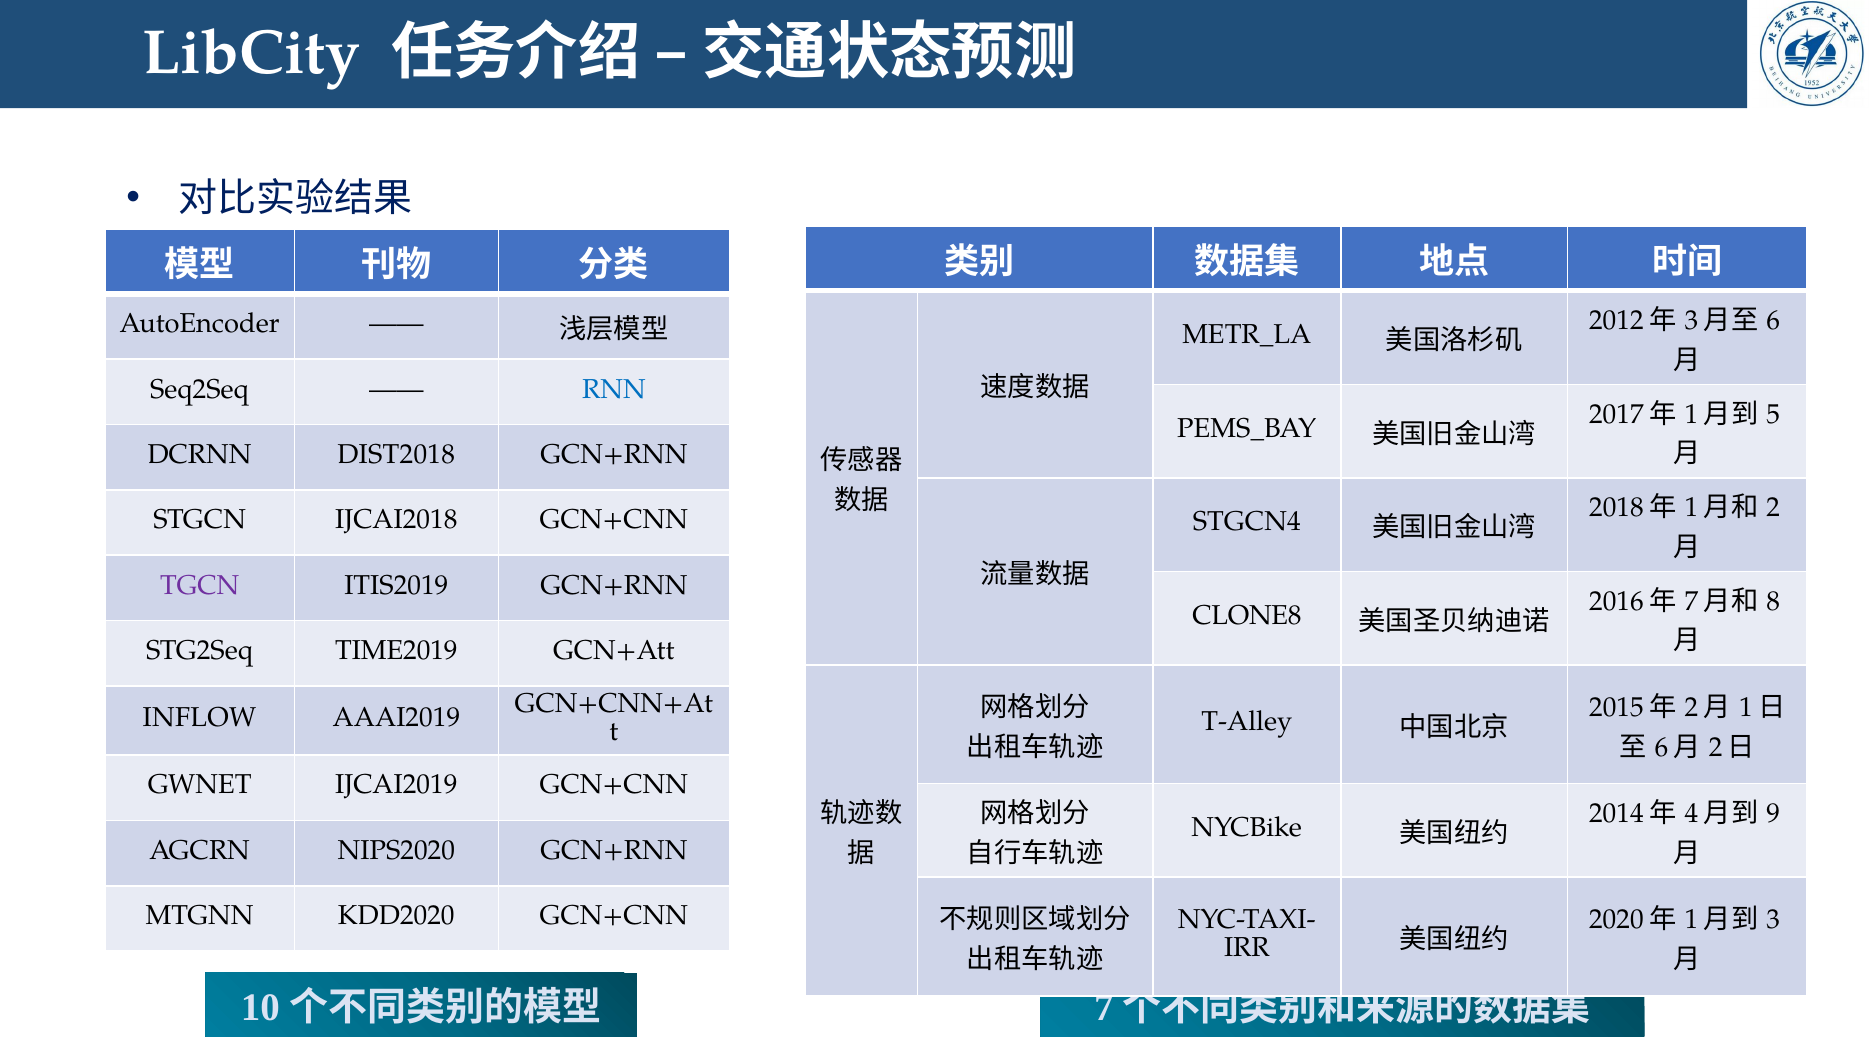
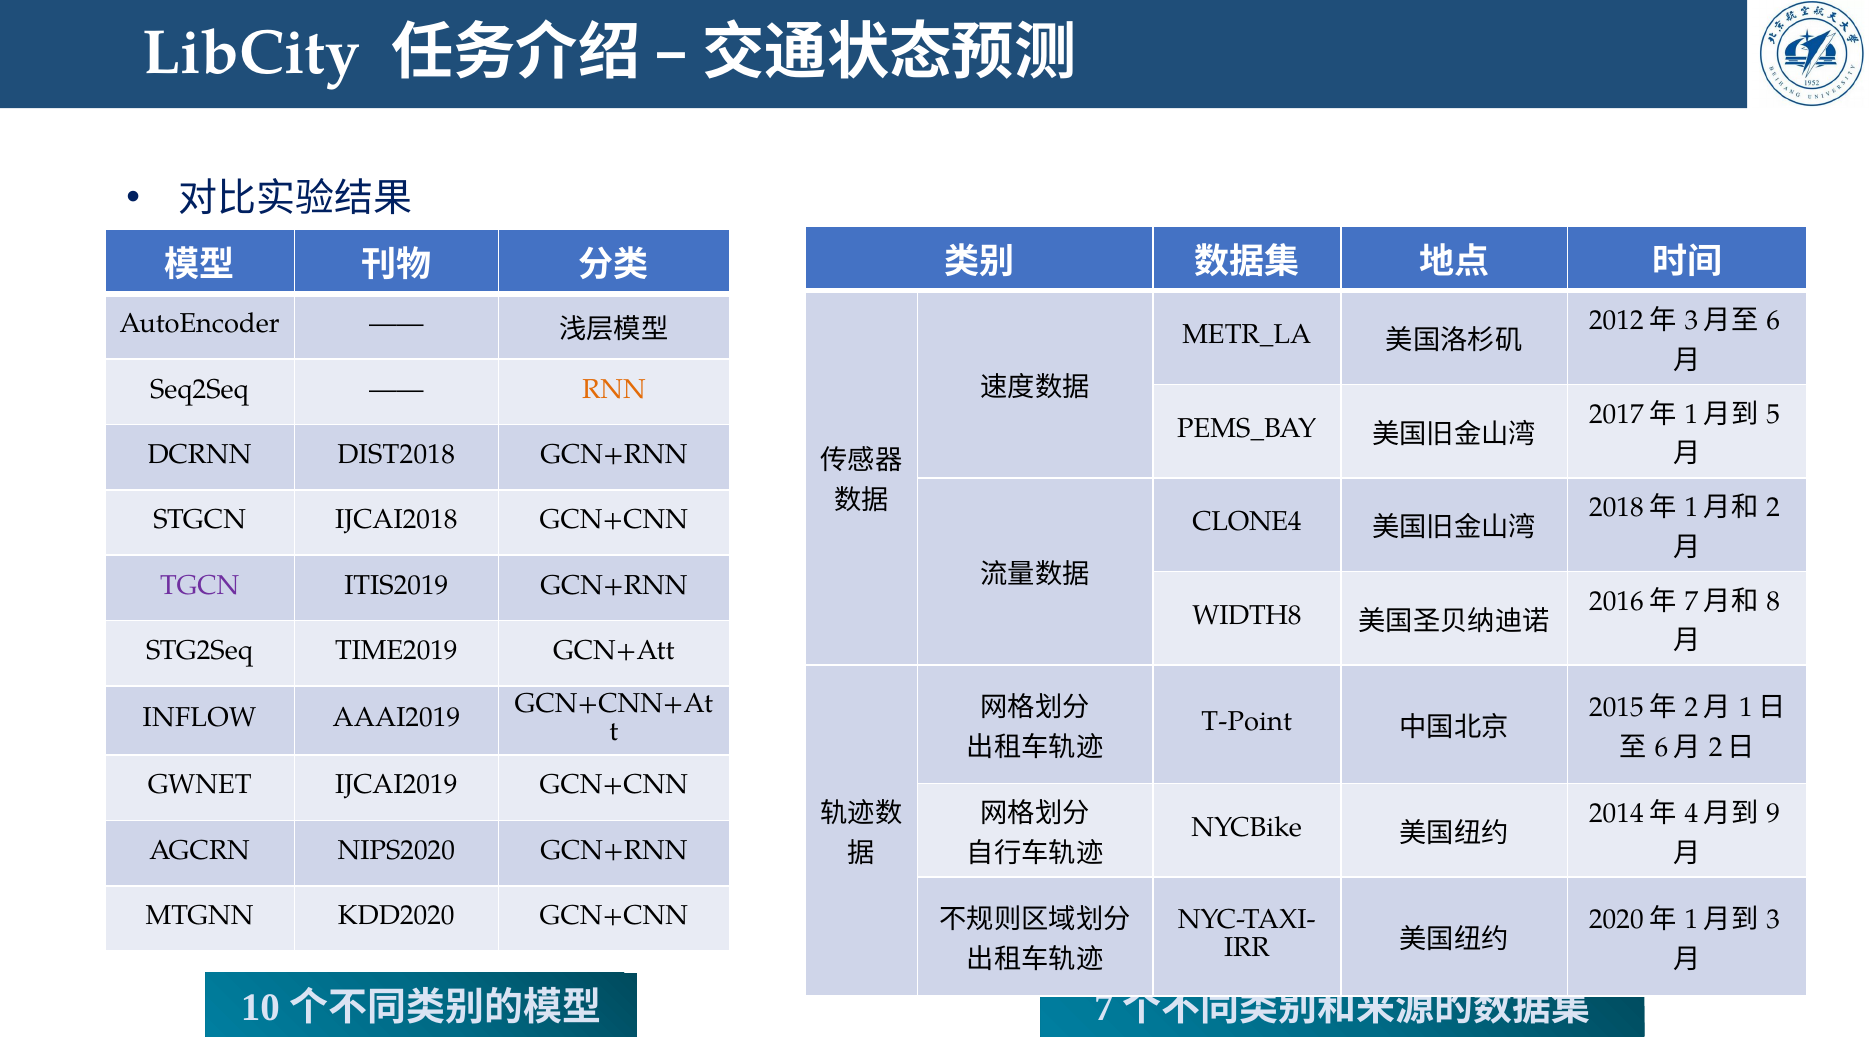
RNN colour: blue -> orange (614, 389)
STGCN4: STGCN4 -> CLONE4 (1247, 522)
CLONE8: CLONE8 -> WIDTH8 (1247, 615)
T-Alley: T-Alley -> T-Point (1247, 722)
